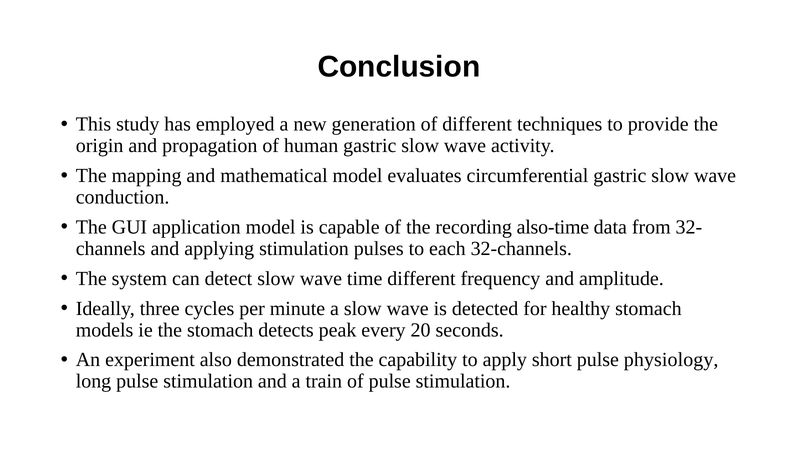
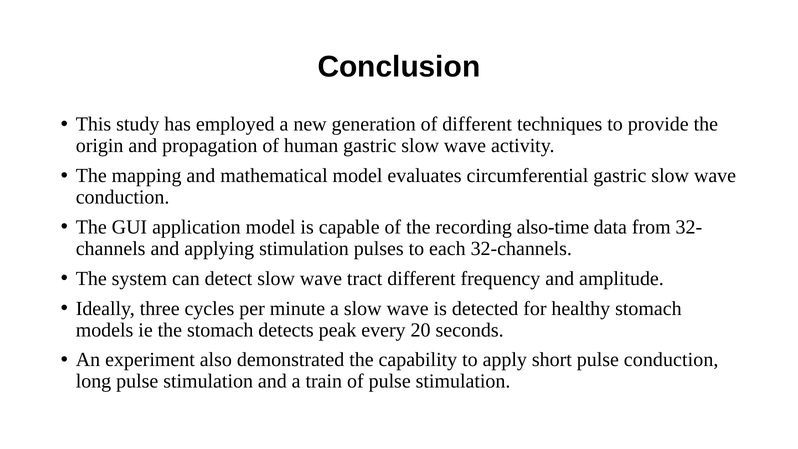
time: time -> tract (365, 278)
pulse physiology: physiology -> conduction (671, 360)
